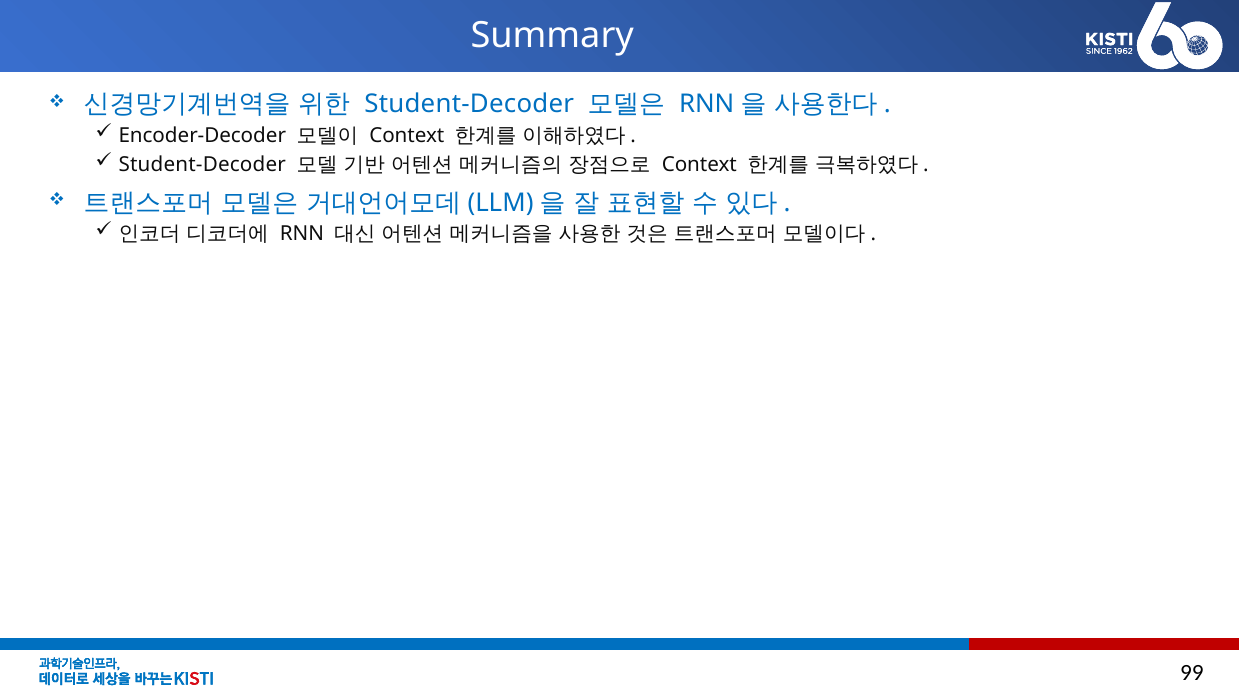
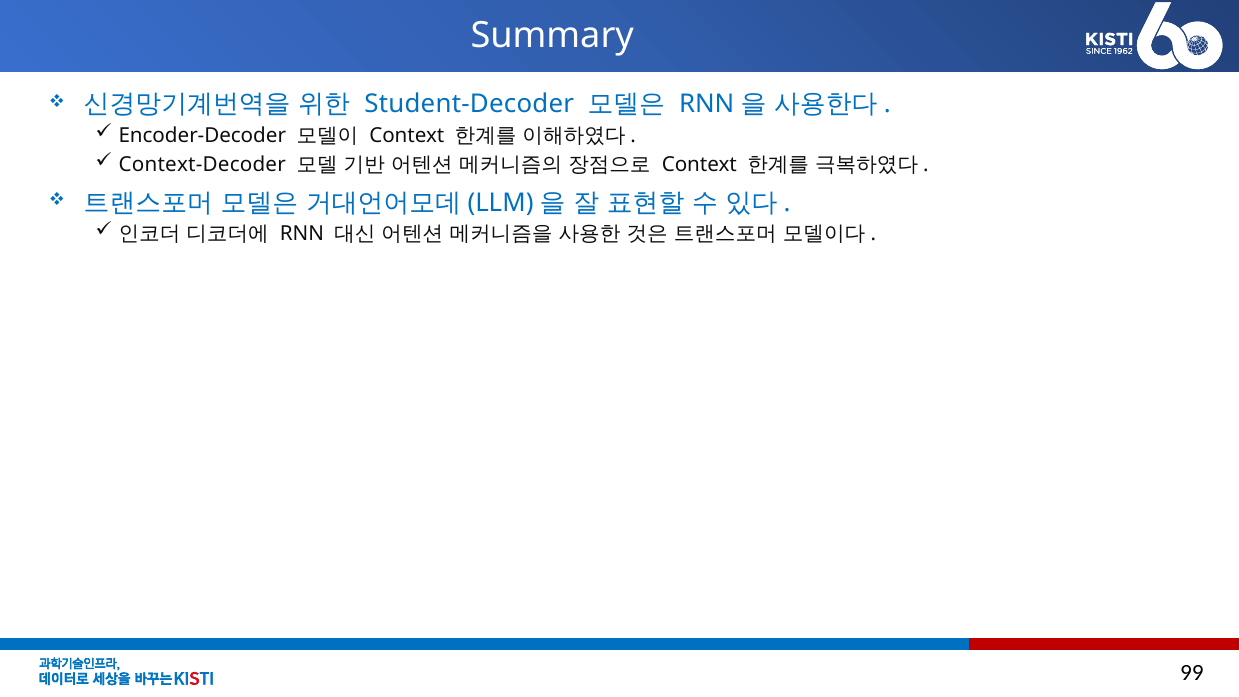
Student-Decoder: Student-Decoder -> Context-Decoder (202, 164)
